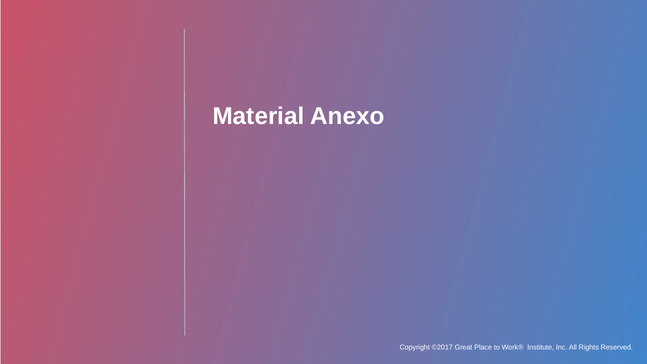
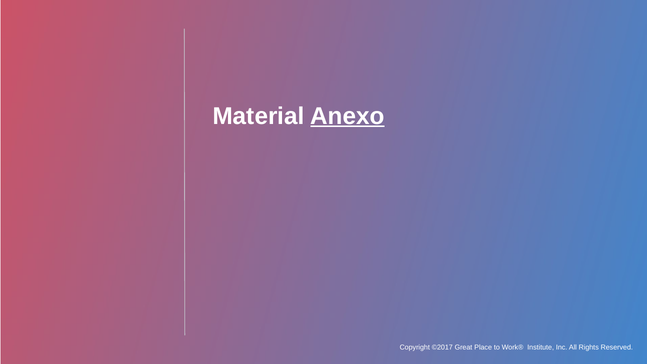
Anexo underline: none -> present (347, 116)
